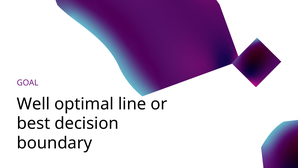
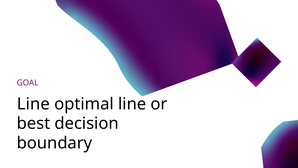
Well: Well -> Line (33, 104)
